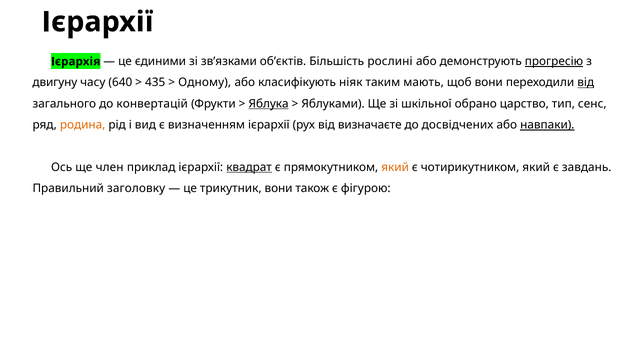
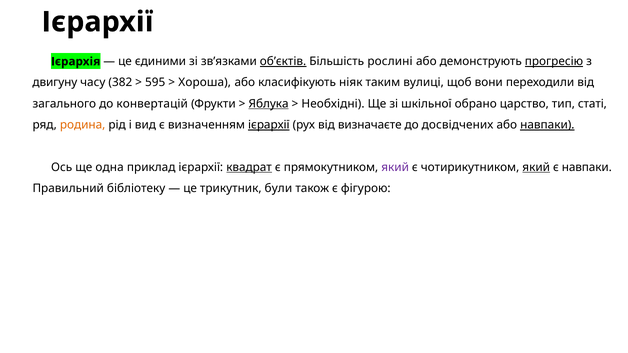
об’єктів underline: none -> present (283, 61)
640: 640 -> 382 (120, 83)
435: 435 -> 595 (155, 83)
Одному: Одному -> Хороша (205, 83)
мають: мають -> вулиці (424, 83)
від underline: present -> none (586, 83)
Яблуками: Яблуками -> Необхідні (333, 104)
сенс: сенс -> статі (592, 104)
ієрархії underline: none -> present (269, 125)
член: член -> одна (110, 167)
який colour: orange -> purple (395, 167)
який underline: none -> present (536, 167)
є завдань: завдань -> навпаки (587, 167)
заголовку: заголовку -> бібліотеку (136, 189)
трикутник вони: вони -> були (278, 189)
